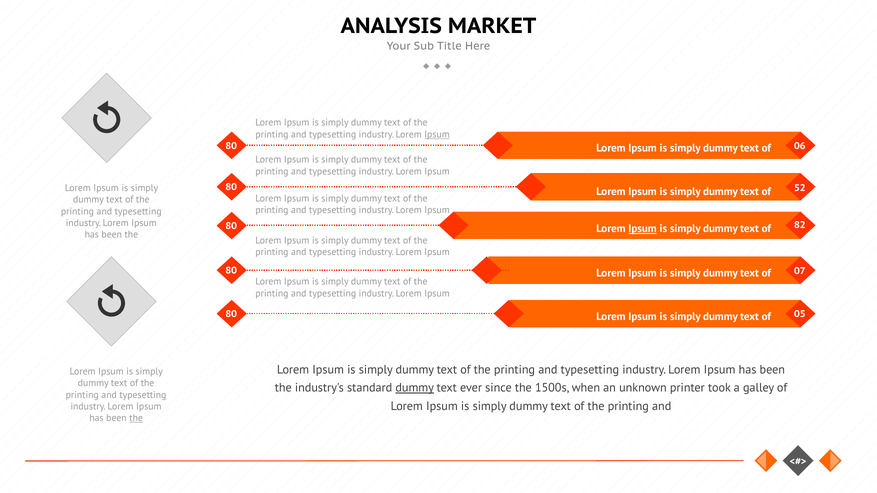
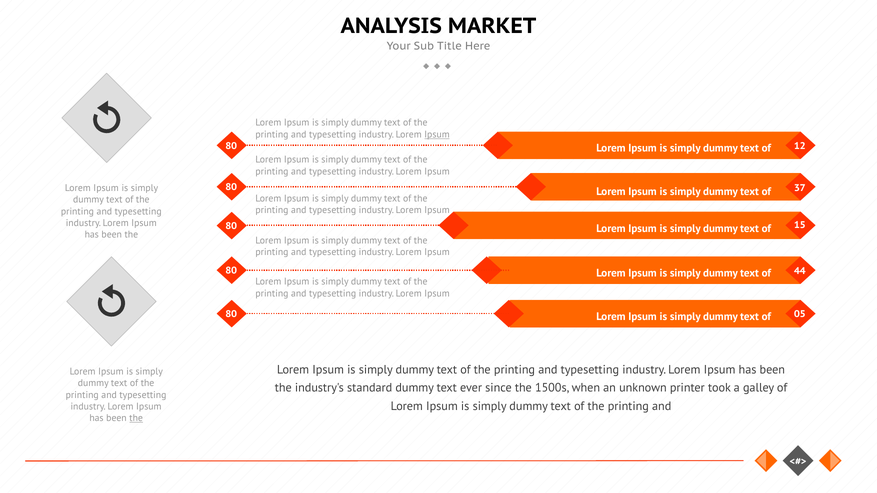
06: 06 -> 12 (800, 146)
52: 52 -> 37 (800, 188)
Ipsum underline: present -> none (642, 229)
82: 82 -> 15 (800, 225)
07: 07 -> 44 (800, 271)
dummy underline: present -> none (415, 388)
